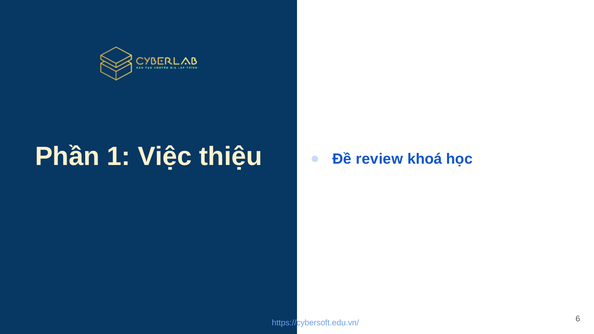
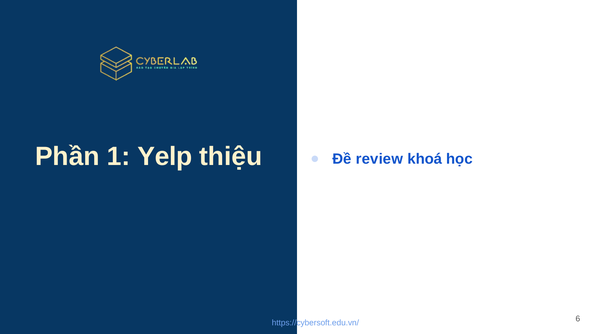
Việc: Việc -> Yelp (165, 156)
